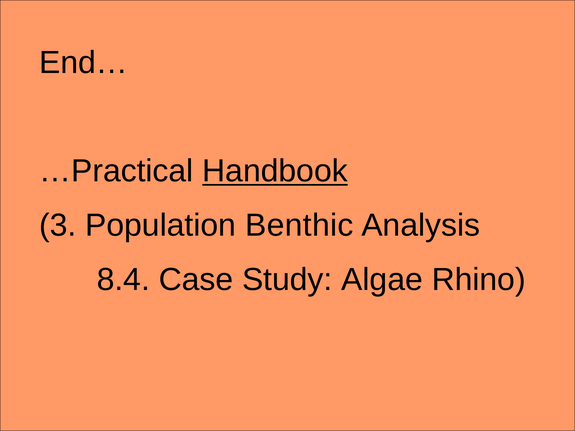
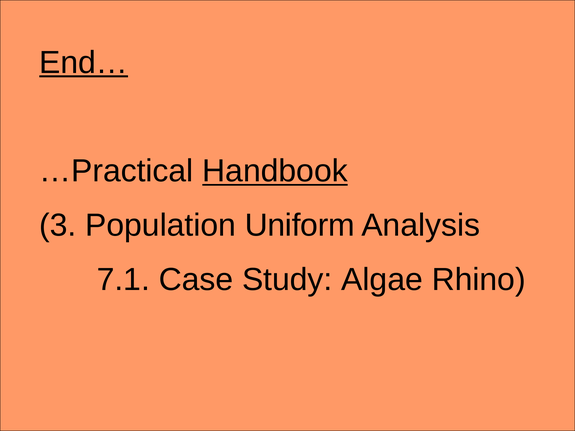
End… underline: none -> present (84, 63)
Benthic: Benthic -> Uniform (300, 225)
8.4: 8.4 -> 7.1 (123, 280)
